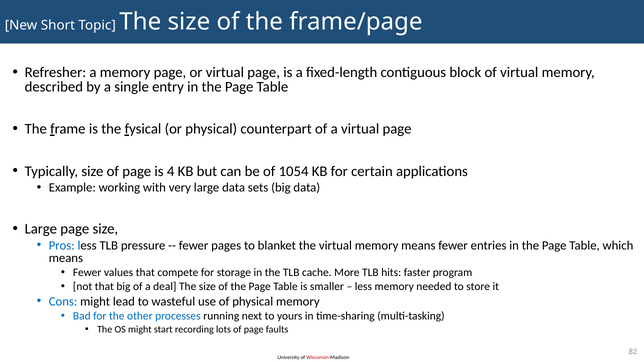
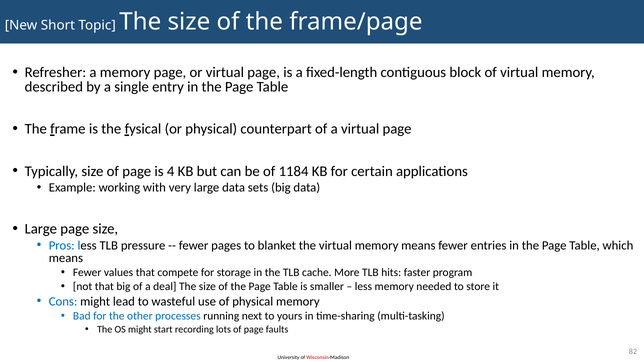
1054: 1054 -> 1184 (294, 171)
